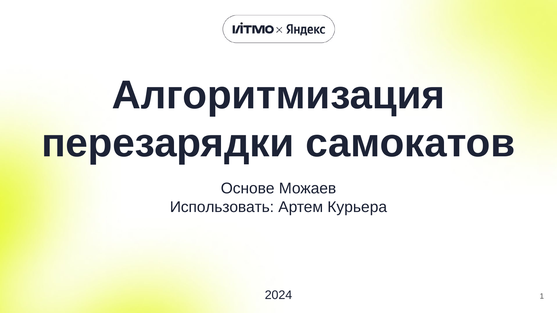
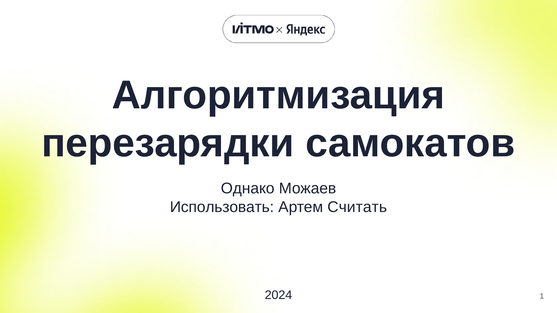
Основе: Основе -> Однако (248, 189)
Курьера: Курьера -> Считать (357, 207)
